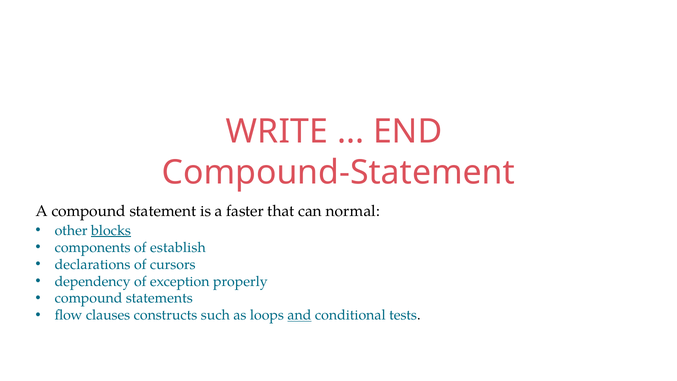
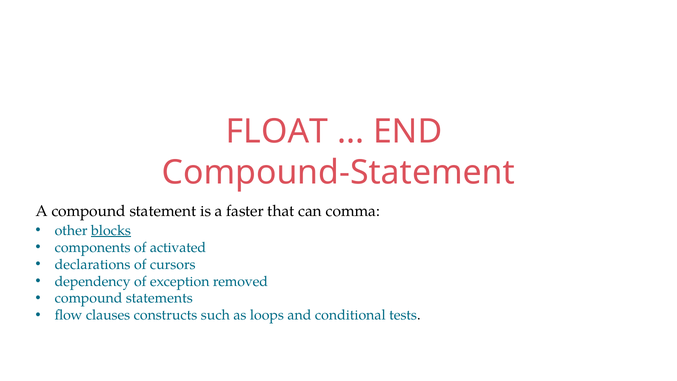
WRITE: WRITE -> FLOAT (277, 132)
normal: normal -> comma (353, 211)
establish: establish -> activated (178, 247)
properly: properly -> removed (240, 281)
and underline: present -> none (299, 315)
